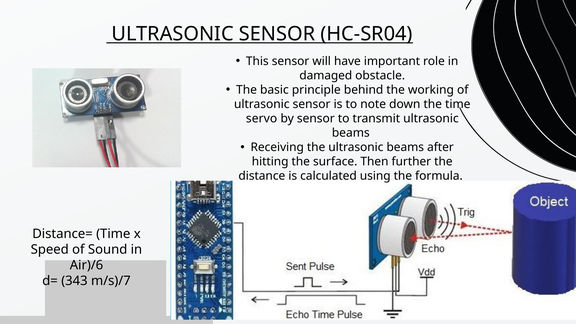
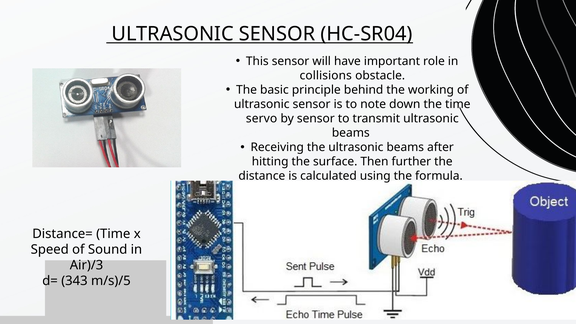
damaged: damaged -> collisions (326, 75)
Air)/6: Air)/6 -> Air)/3 (87, 265)
m/s)/7: m/s)/7 -> m/s)/5 (111, 281)
